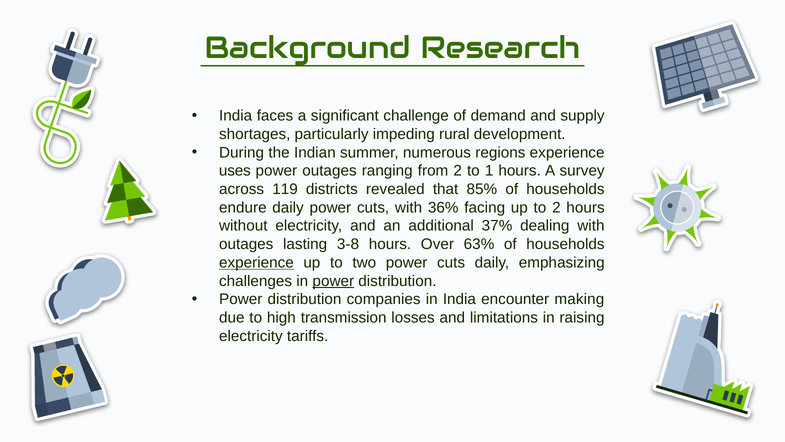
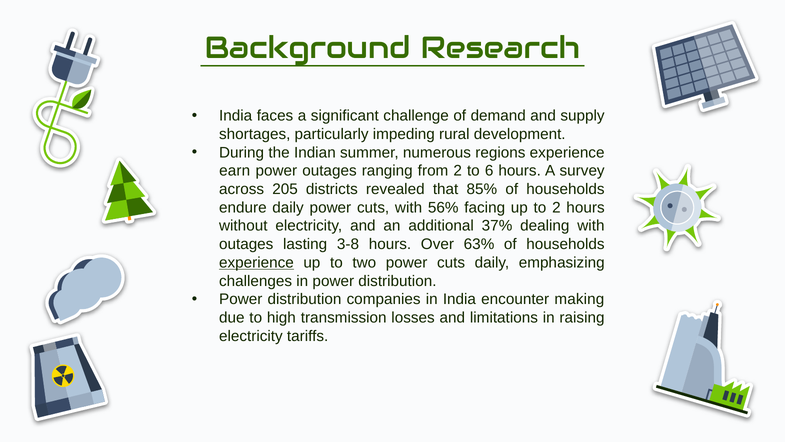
uses: uses -> earn (235, 171)
1: 1 -> 6 (489, 171)
119: 119 -> 205 (285, 189)
36%: 36% -> 56% (443, 207)
power underline: present -> none (333, 281)
